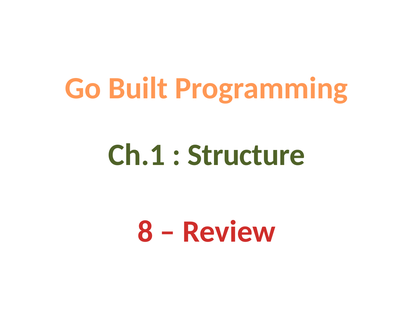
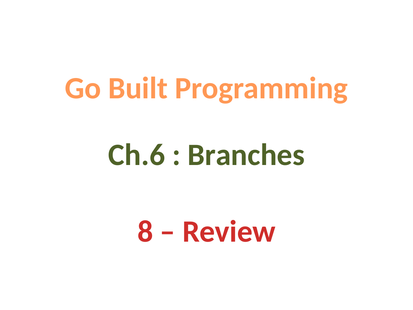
Ch.1: Ch.1 -> Ch.6 (137, 155)
Structure: Structure -> Branches (246, 155)
